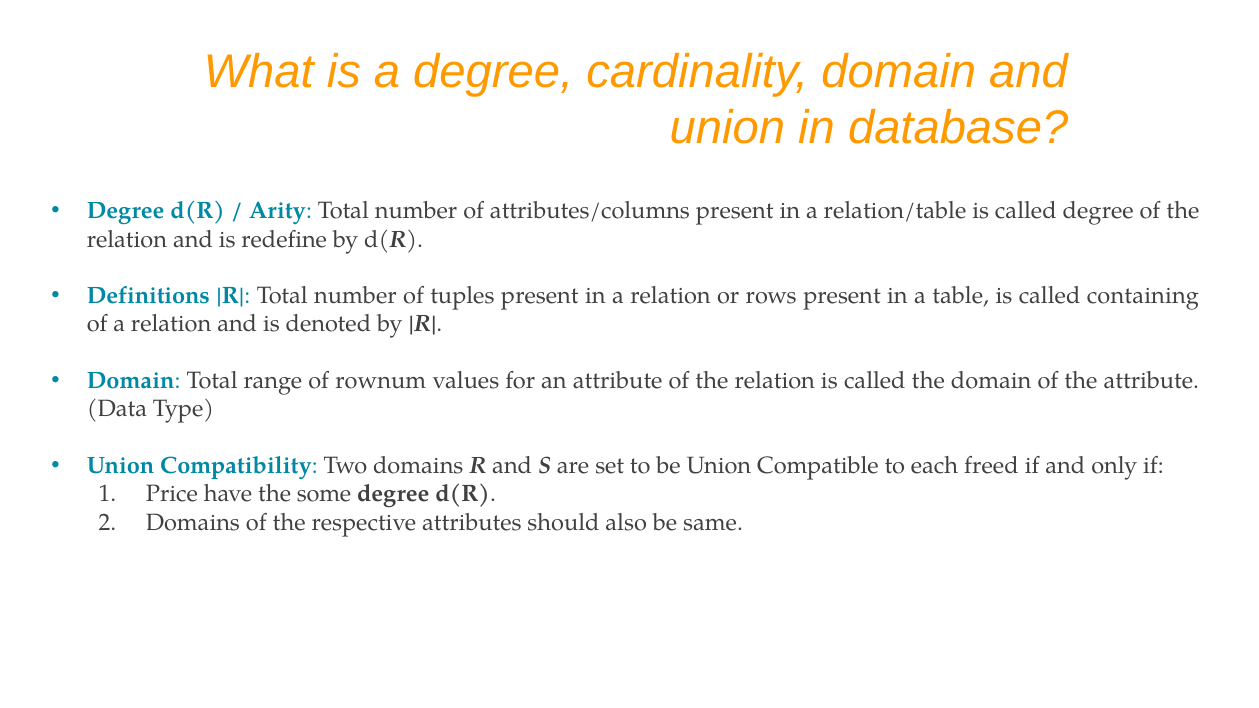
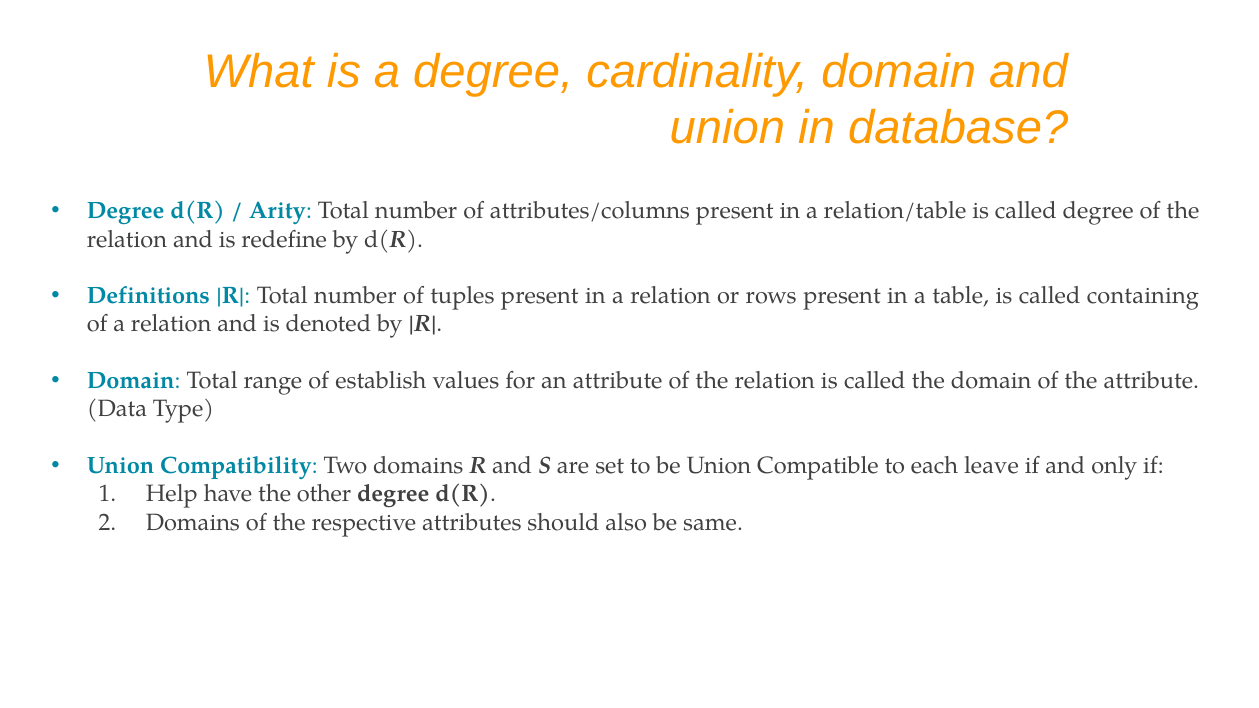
rownum: rownum -> establish (381, 381)
freed: freed -> leave (991, 466)
Price: Price -> Help (172, 494)
some: some -> other (324, 494)
